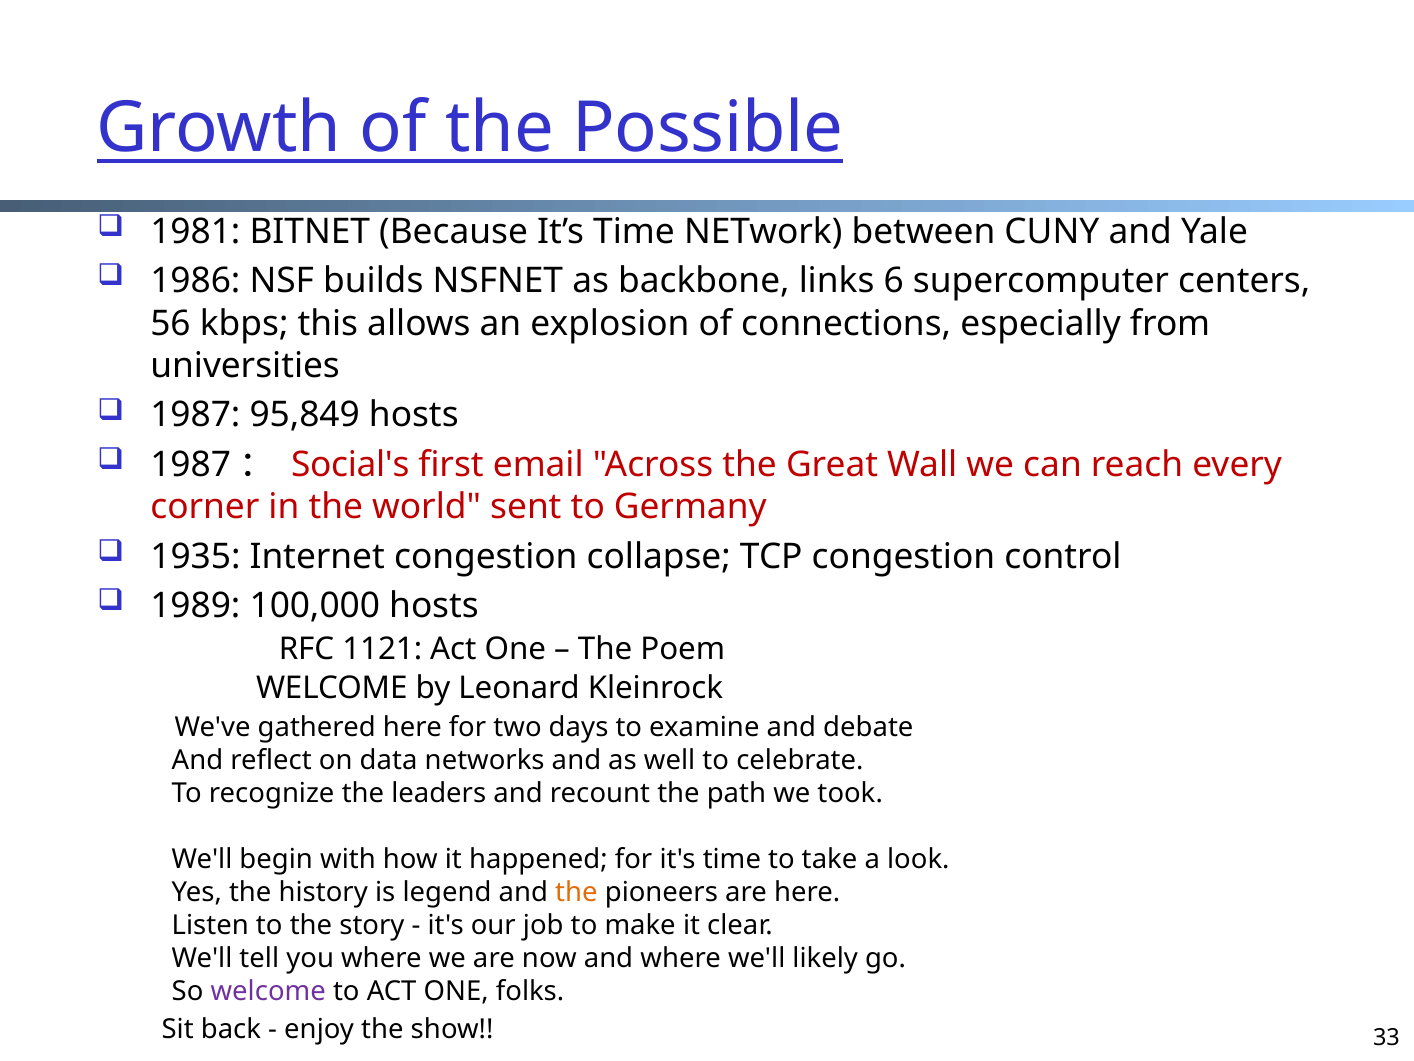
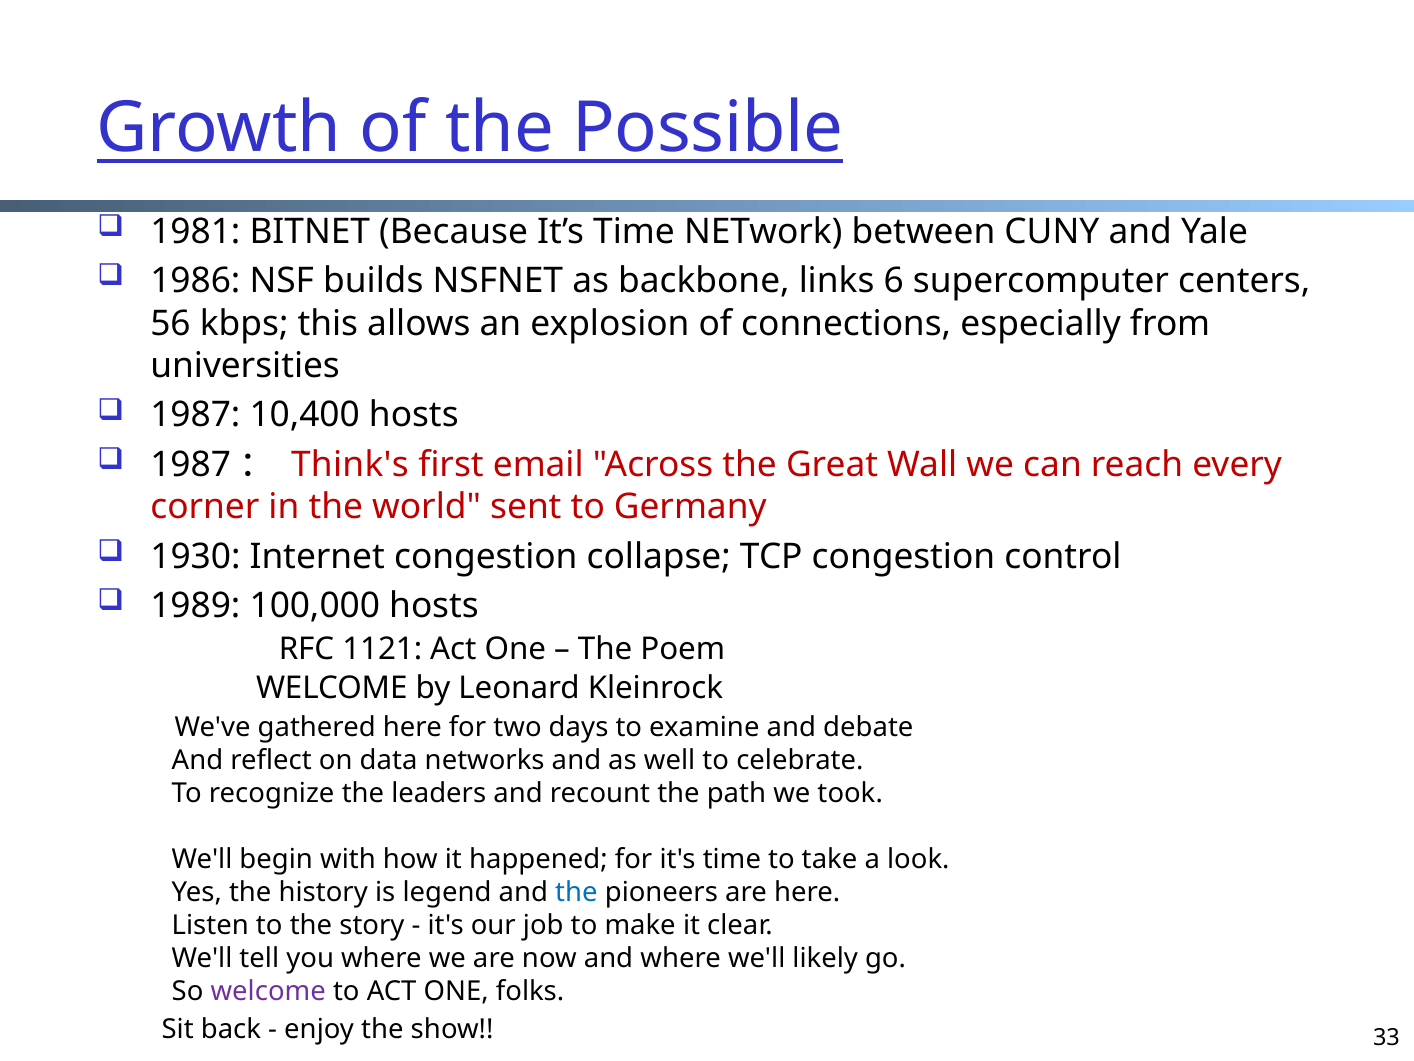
95,849: 95,849 -> 10,400 (305, 415)
Social's: Social's -> Think's (350, 465)
1935: 1935 -> 1930 (195, 557)
the colour: orange -> blue (576, 893)
